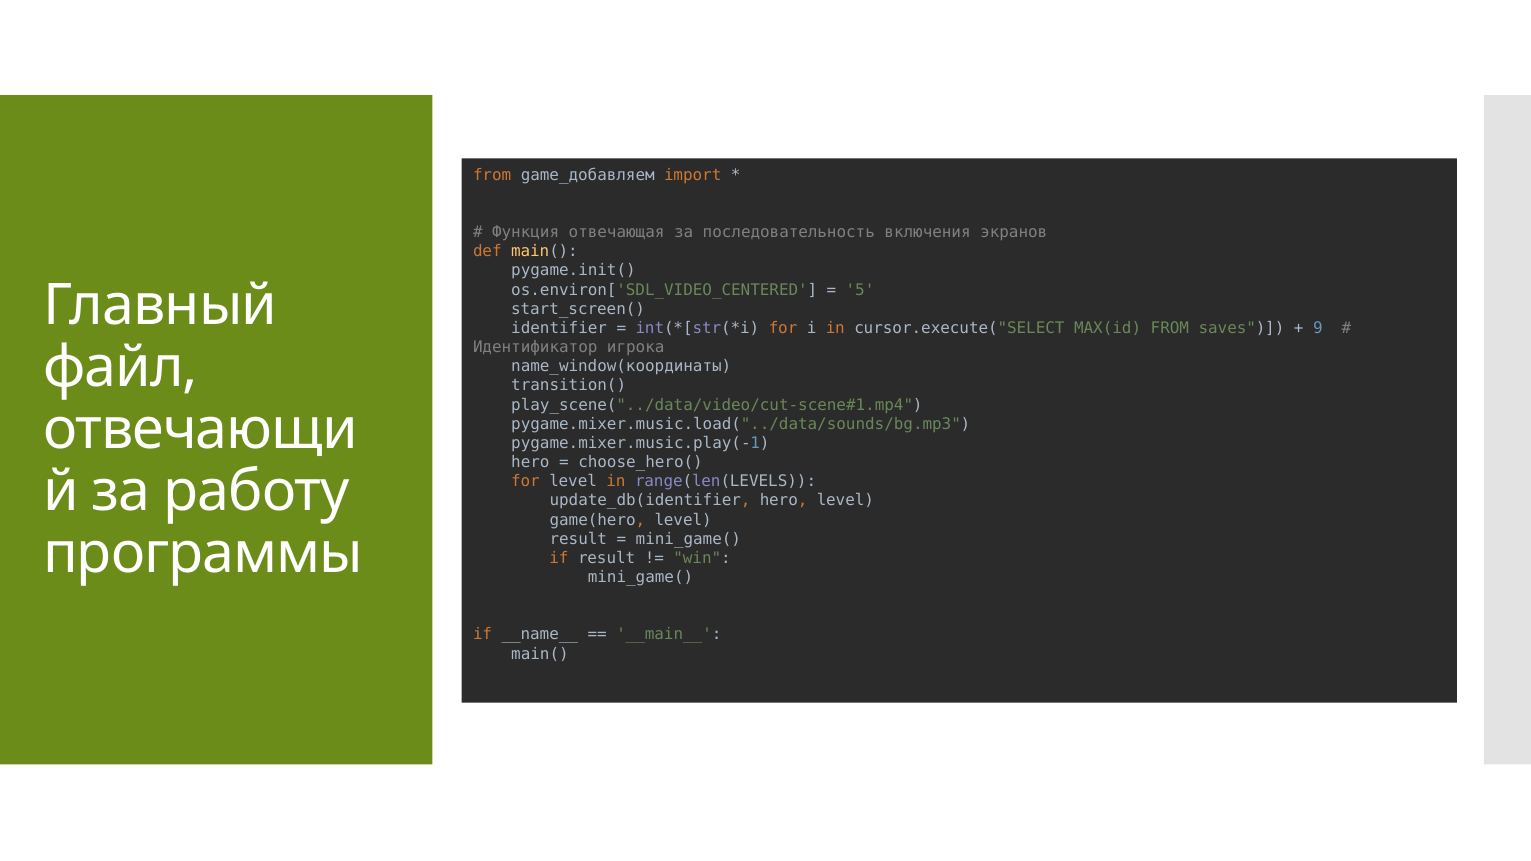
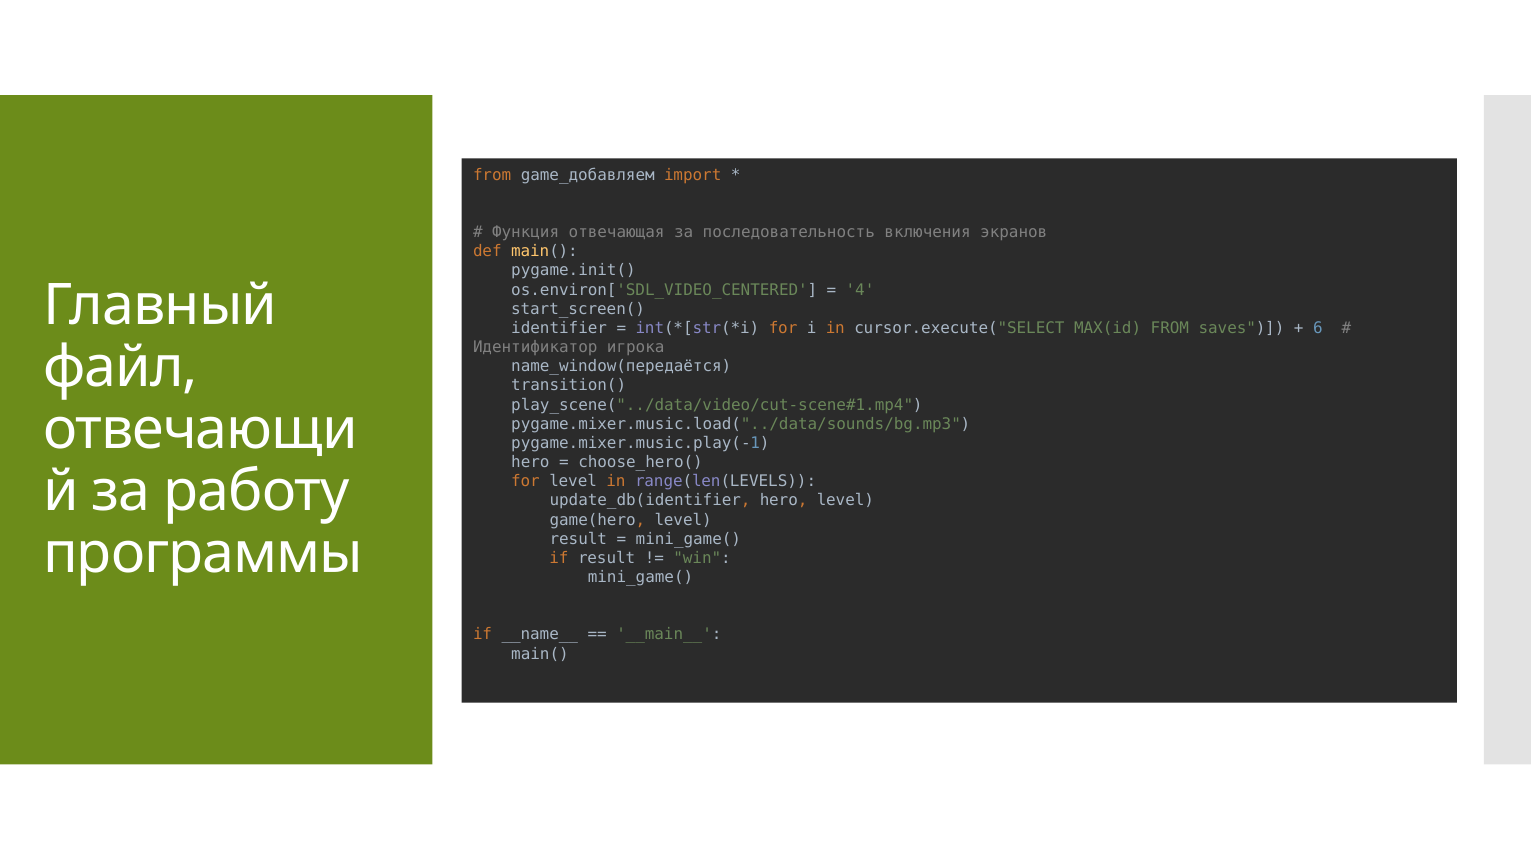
5: 5 -> 4 (860, 290)
9: 9 -> 6 (1318, 328)
name_window(координаты: name_window(координаты -> name_window(передаётся (621, 367)
